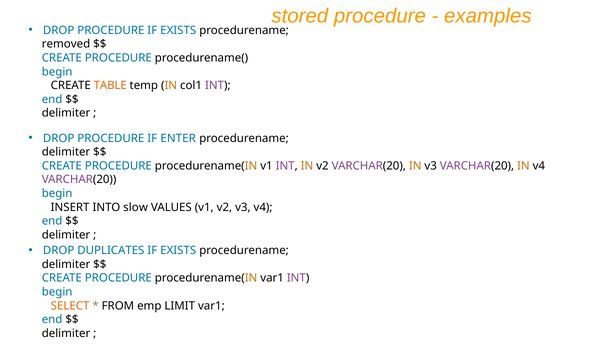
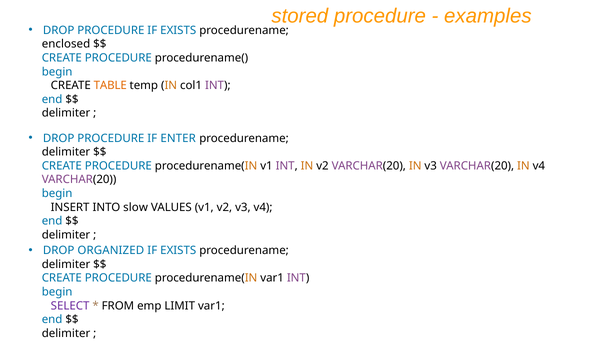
removed: removed -> enclosed (66, 44)
DUPLICATES: DUPLICATES -> ORGANIZED (111, 250)
SELECT colour: orange -> purple (70, 306)
